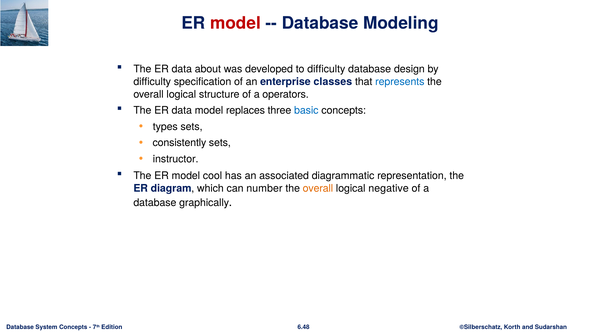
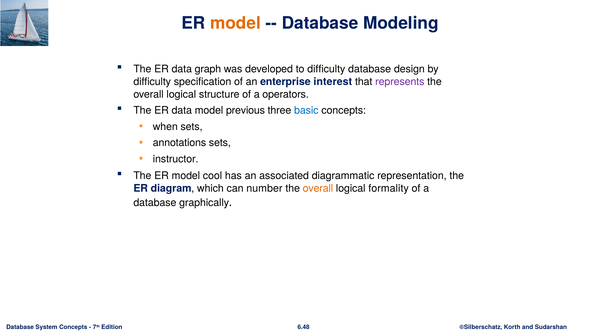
model colour: red -> orange (235, 23)
about: about -> graph (208, 69)
classes: classes -> interest (333, 82)
represents colour: blue -> purple (400, 82)
replaces: replaces -> previous (245, 110)
types: types -> when (165, 127)
consistently: consistently -> annotations (179, 143)
negative: negative -> formality (389, 188)
